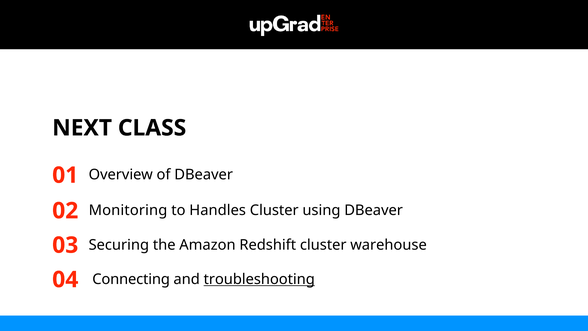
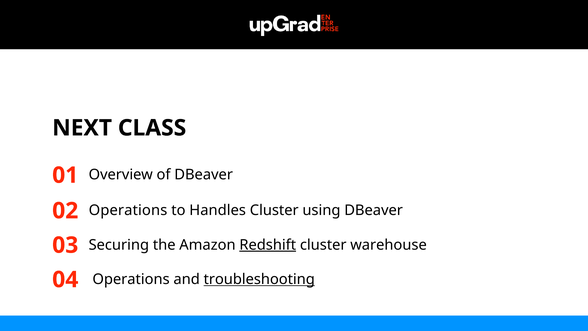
Monitoring: Monitoring -> Operations (128, 210)
Redshift underline: none -> present (268, 245)
Connecting: Connecting -> Operations (131, 279)
